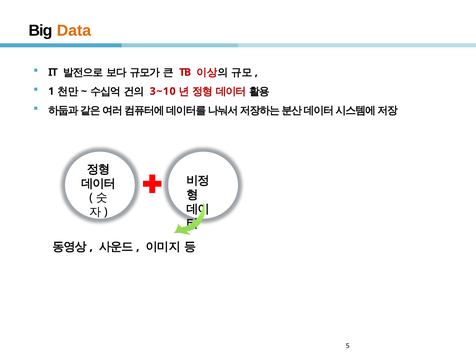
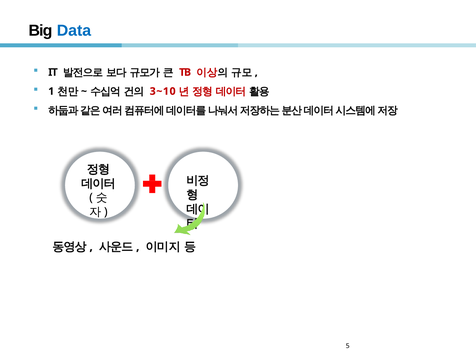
Data colour: orange -> blue (74, 31)
